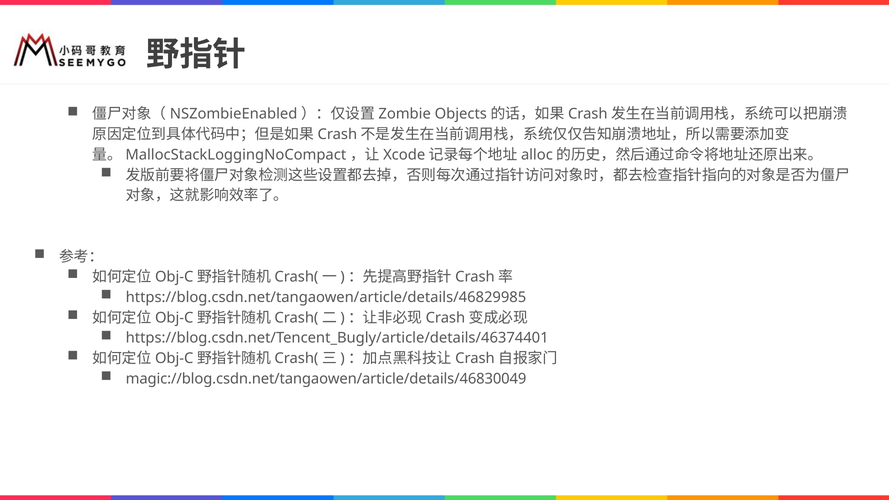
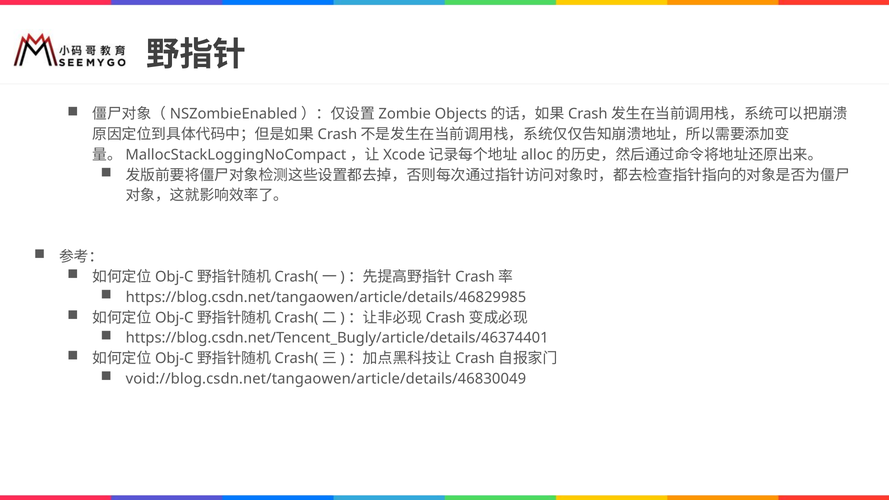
magic://blog.csdn.net/tangaowen/article/details/46830049: magic://blog.csdn.net/tangaowen/article/details/46830049 -> void://blog.csdn.net/tangaowen/article/details/46830049 (326, 379)
